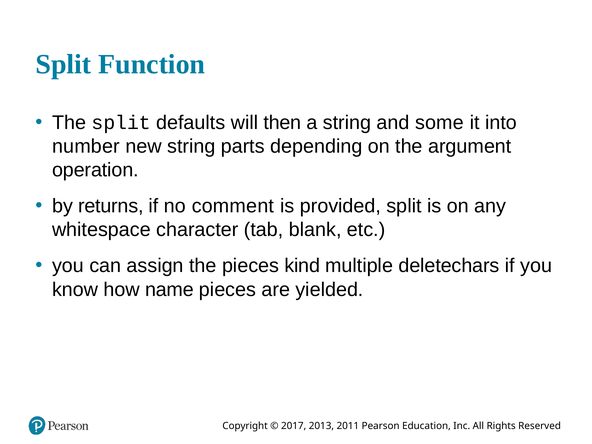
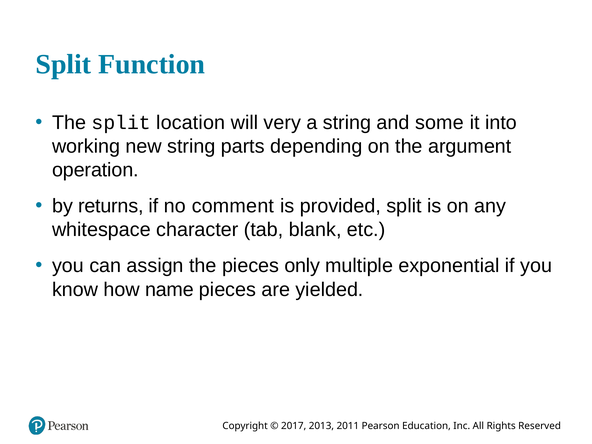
defaults: defaults -> location (191, 123)
then: then -> very (282, 123)
number: number -> working (86, 146)
kind: kind -> only (302, 266)
deletechars: deletechars -> exponential (449, 266)
